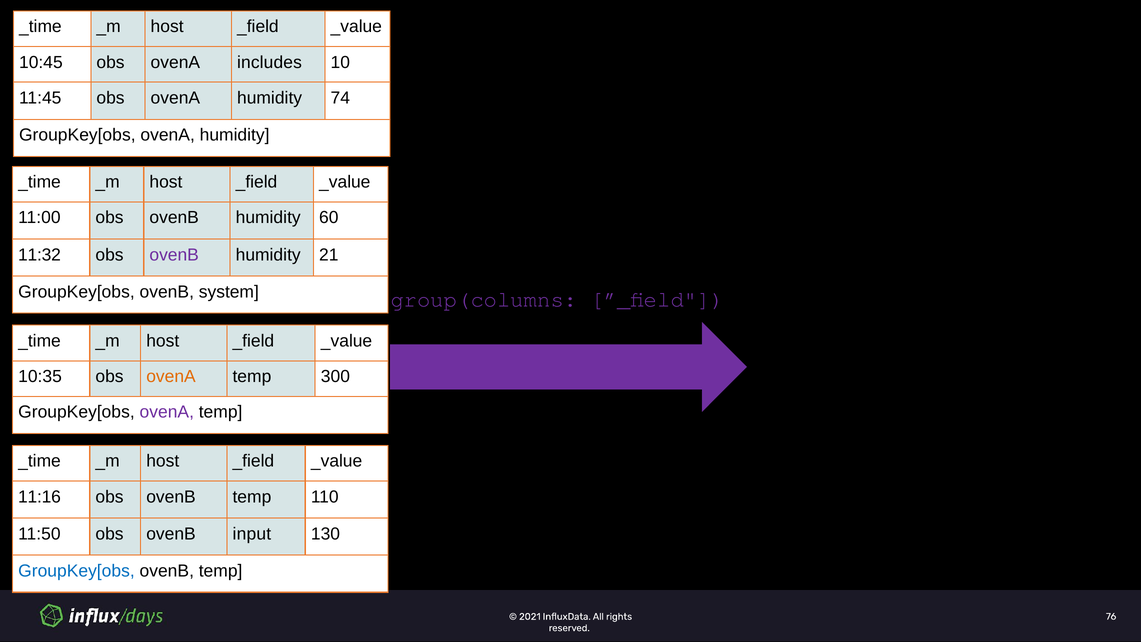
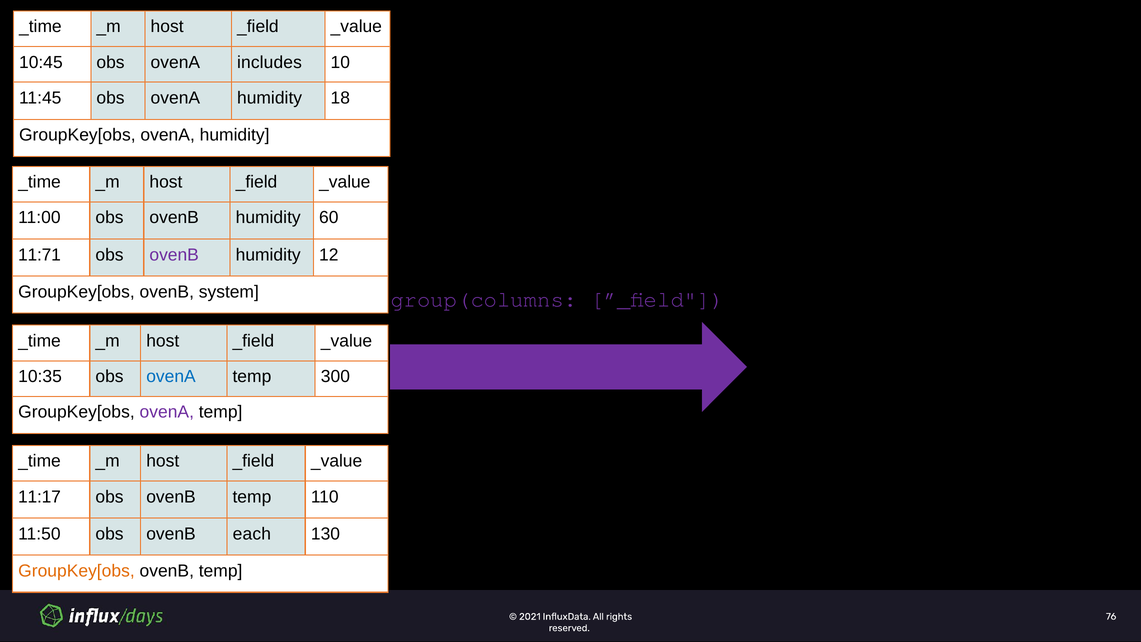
74: 74 -> 18 (340, 98)
11:32: 11:32 -> 11:71 (39, 255)
21: 21 -> 12 (329, 255)
ovenA colour: orange -> blue (171, 376)
11:16: 11:16 -> 11:17 (39, 497)
input: input -> each (252, 534)
GroupKey[obs colour: blue -> orange (76, 571)
